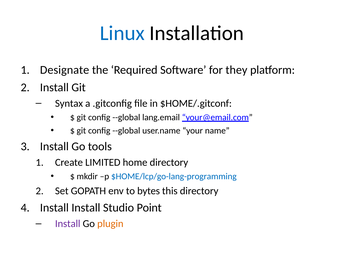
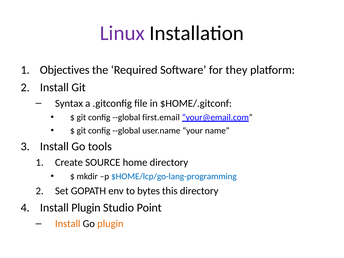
Linux colour: blue -> purple (122, 33)
Designate: Designate -> Objectives (65, 70)
lang.email: lang.email -> first.email (161, 117)
LIMITED: LIMITED -> SOURCE (103, 163)
Install Install: Install -> Plugin (86, 208)
Install colour: purple -> orange (68, 224)
